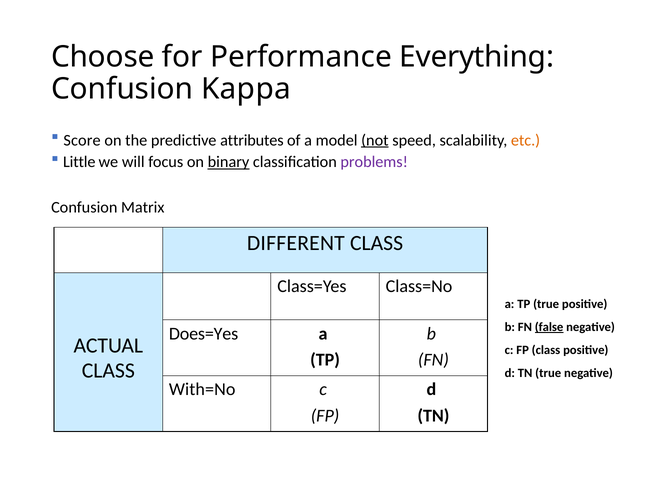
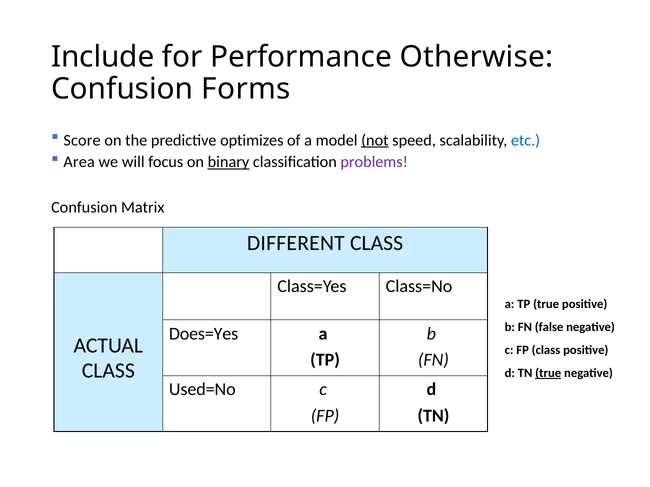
Choose: Choose -> Include (103, 57)
Everything: Everything -> Otherwise (476, 57)
Kappa: Kappa -> Forms (246, 89)
attributes: attributes -> optimizes (252, 140)
etc colour: orange -> blue (526, 140)
Little: Little -> Area (79, 162)
false underline: present -> none (549, 327)
true underline: none -> present (548, 374)
With=No: With=No -> Used=No (202, 390)
